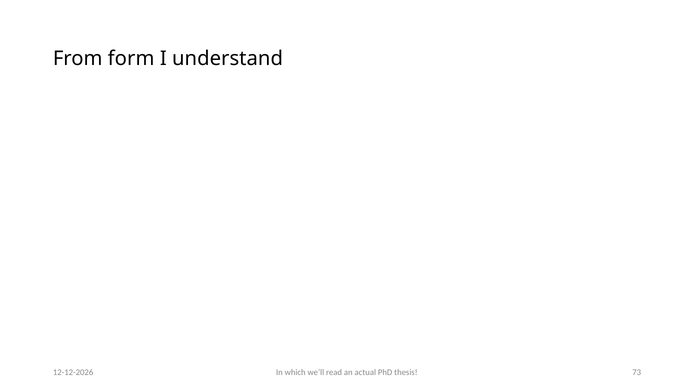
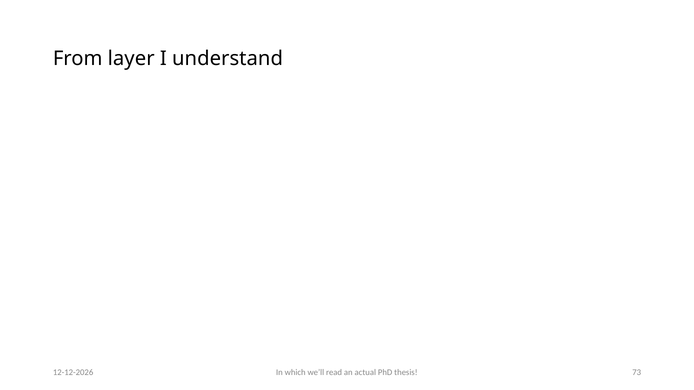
form: form -> layer (131, 58)
